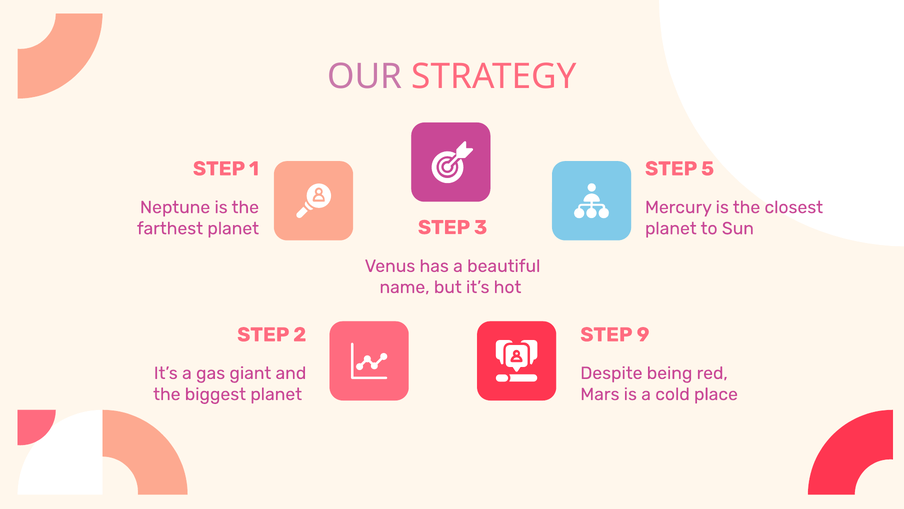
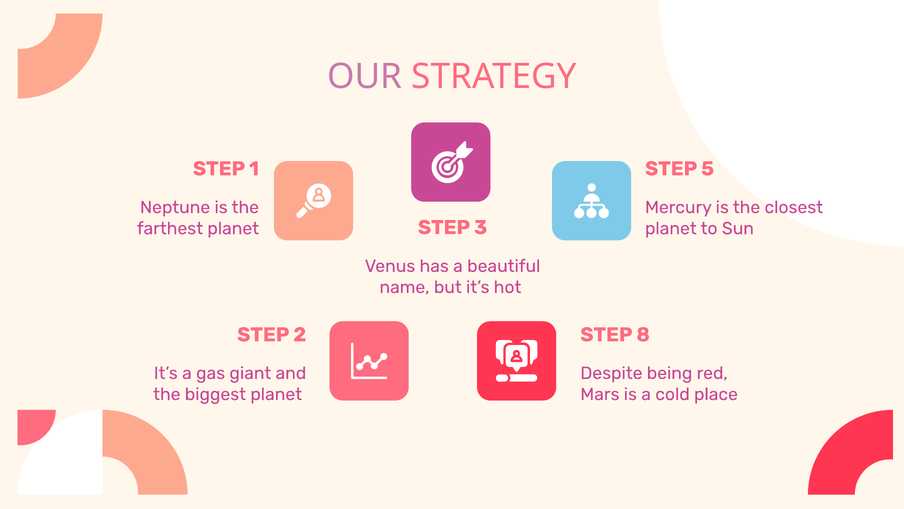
9: 9 -> 8 (643, 334)
